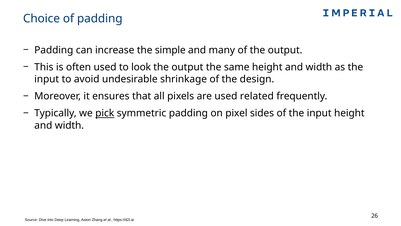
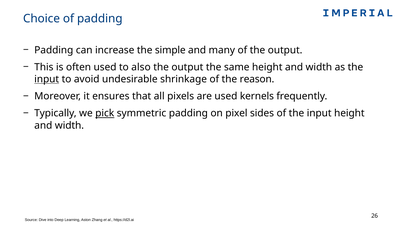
look: look -> also (141, 67)
input underline: none -> present (47, 79)
design: design -> reason (257, 79)
related: related -> kernels (257, 96)
